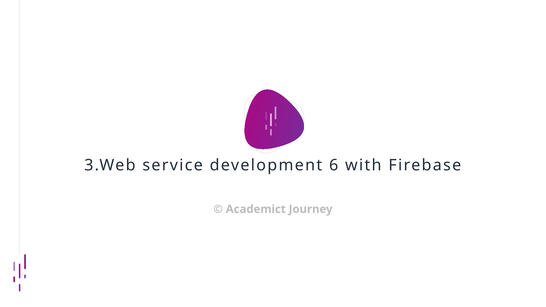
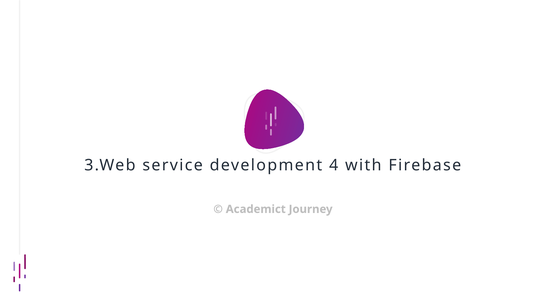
6: 6 -> 4 (334, 165)
